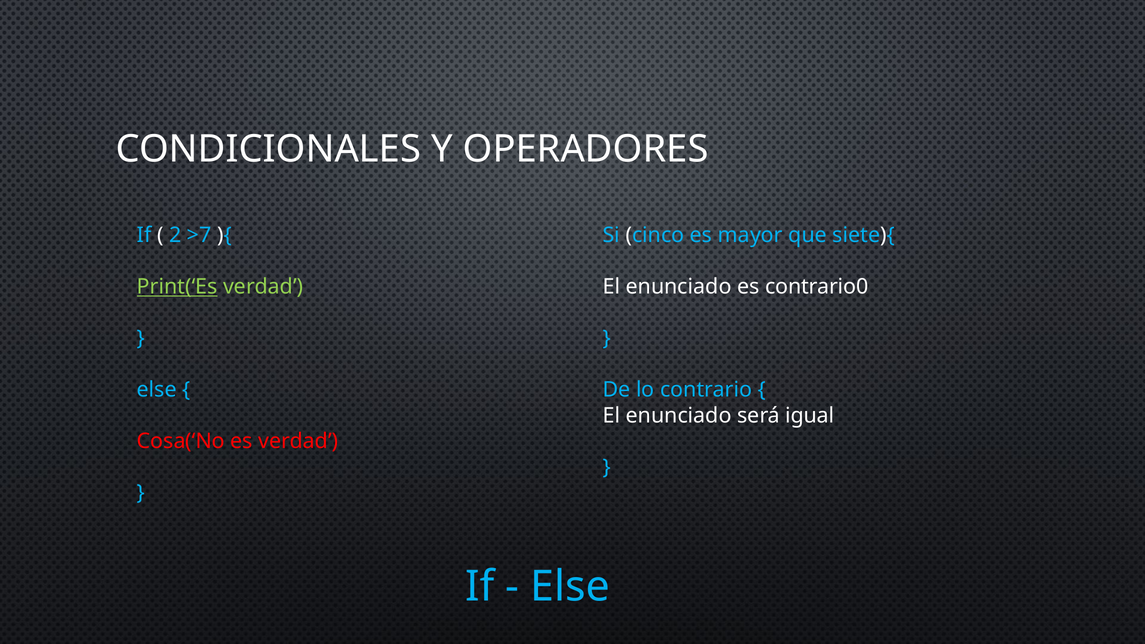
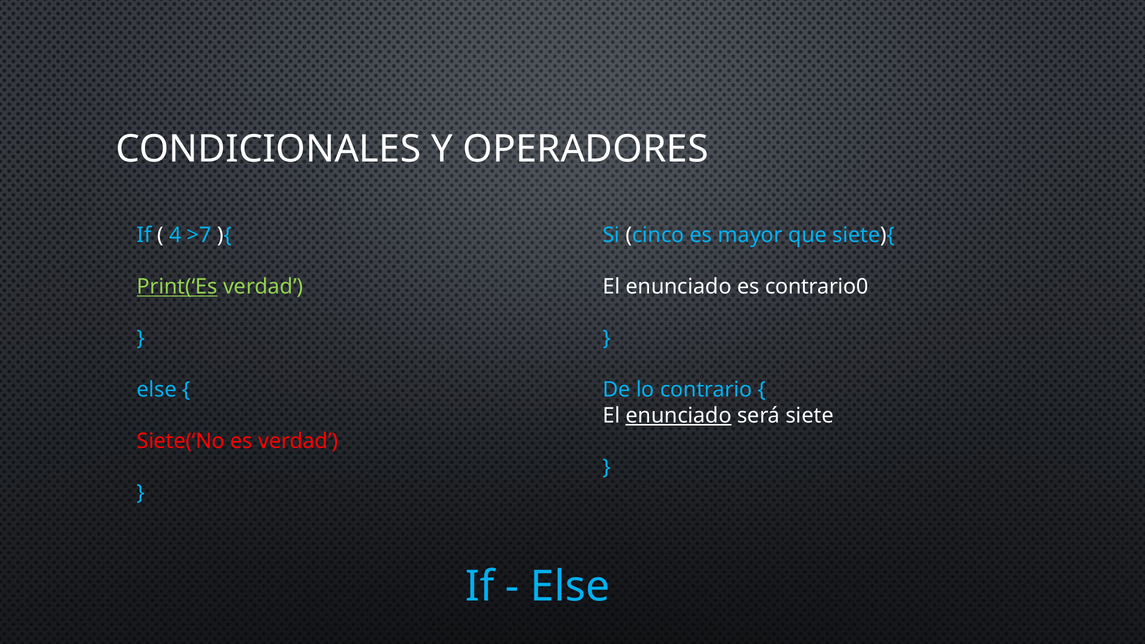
2: 2 -> 4 (175, 235)
enunciado underline: none -> present (679, 416)
igual: igual -> siete (810, 416)
Cosa(‘No: Cosa(‘No -> Siete(‘No (181, 441)
